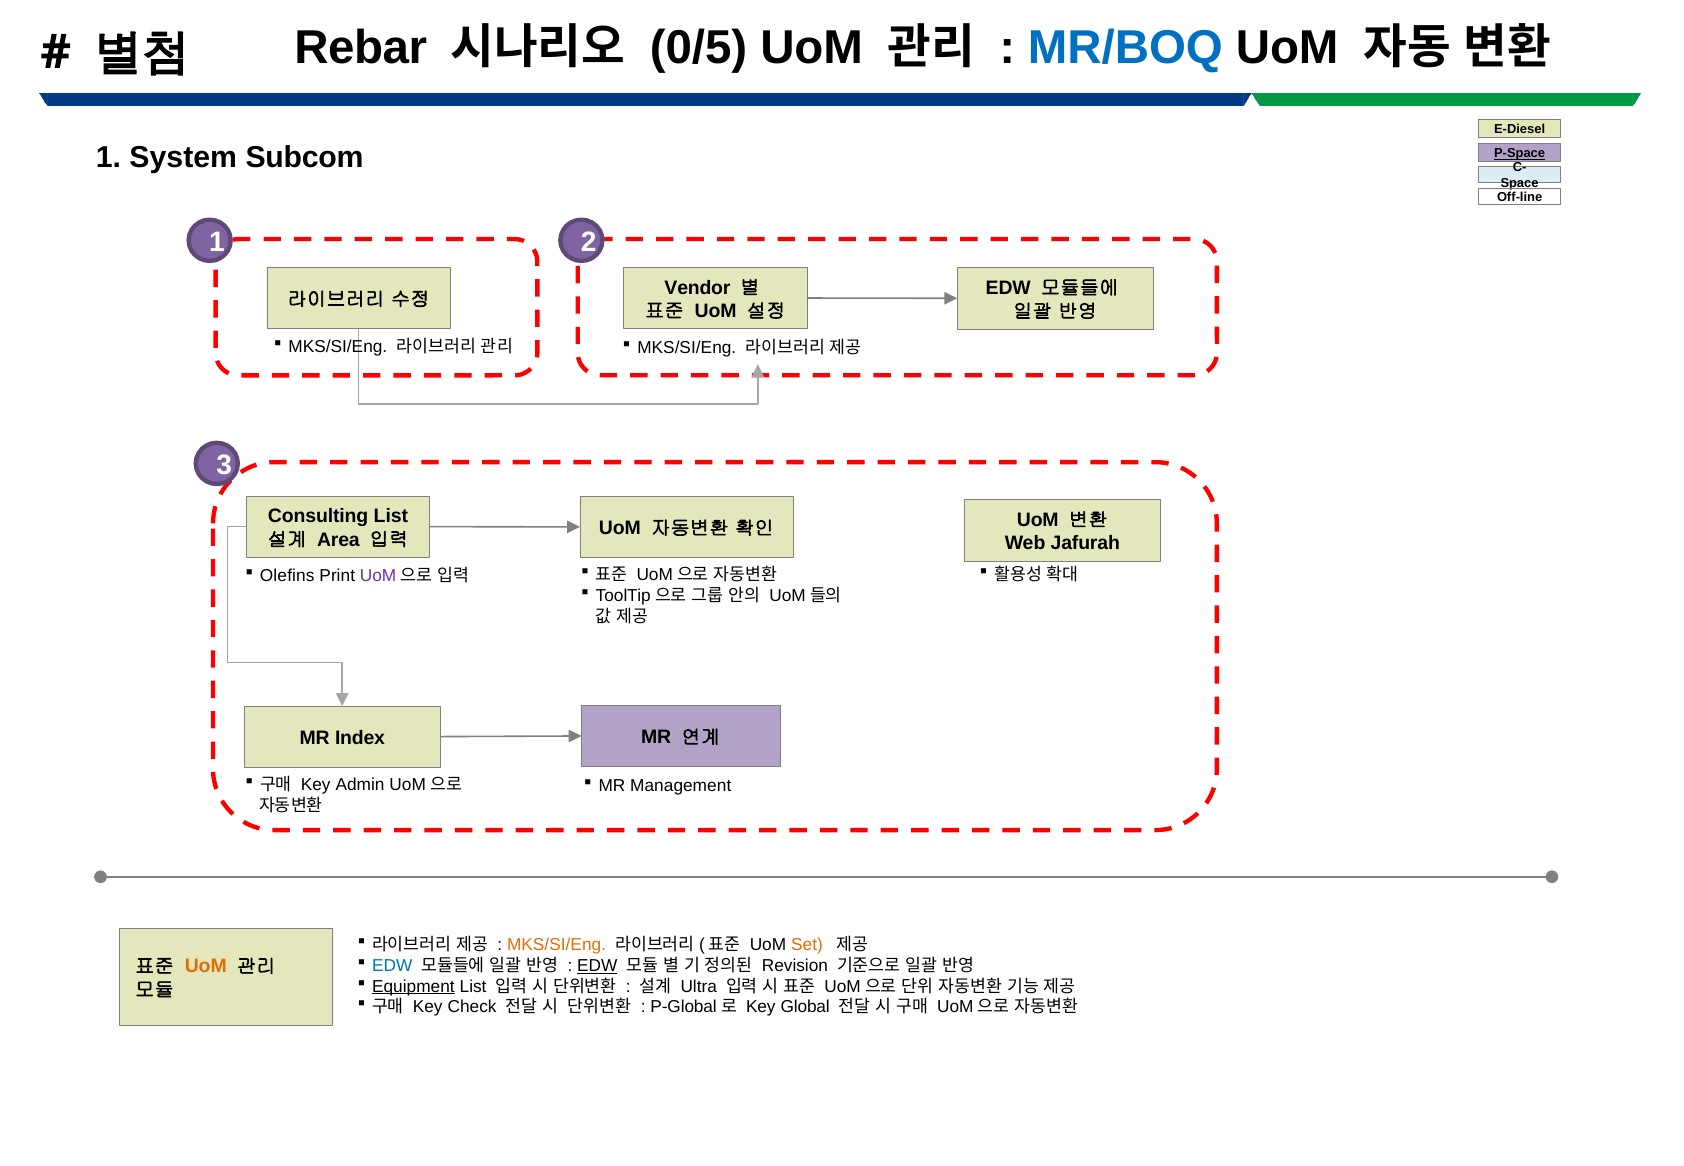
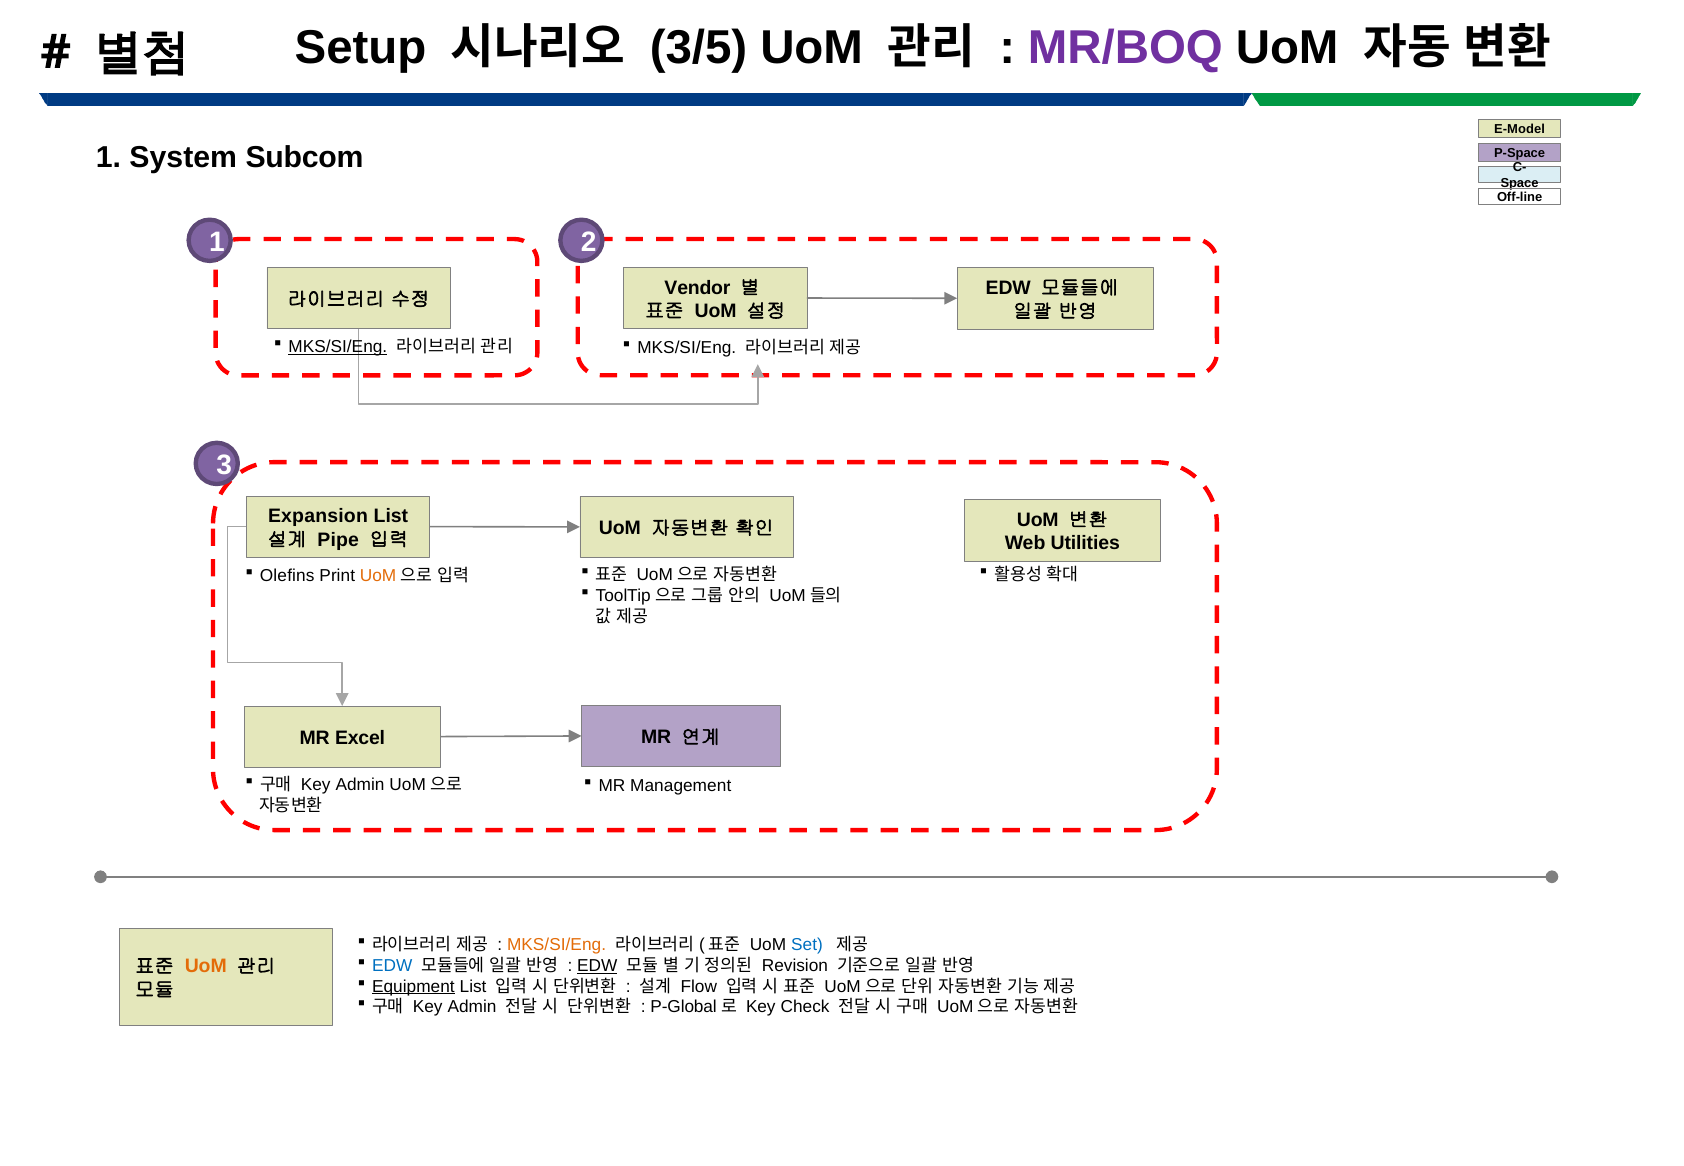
Rebar: Rebar -> Setup (361, 48)
0/5: 0/5 -> 3/5 (699, 48)
MR/BOQ colour: blue -> purple (1125, 48)
E-Diesel: E-Diesel -> E-Model (1520, 129)
P-Space underline: present -> none (1520, 154)
MKS/SI/Eng underline: none -> present (338, 347)
Consulting: Consulting -> Expansion (318, 516)
Area: Area -> Pipe (338, 540)
Jafurah: Jafurah -> Utilities (1085, 543)
UoM colour: purple -> orange (378, 576)
Index: Index -> Excel (360, 738)
Set colour: orange -> blue (807, 945)
Ultra: Ultra -> Flow (699, 986)
Check: Check -> Admin (472, 1007)
Global: Global -> Check (805, 1007)
